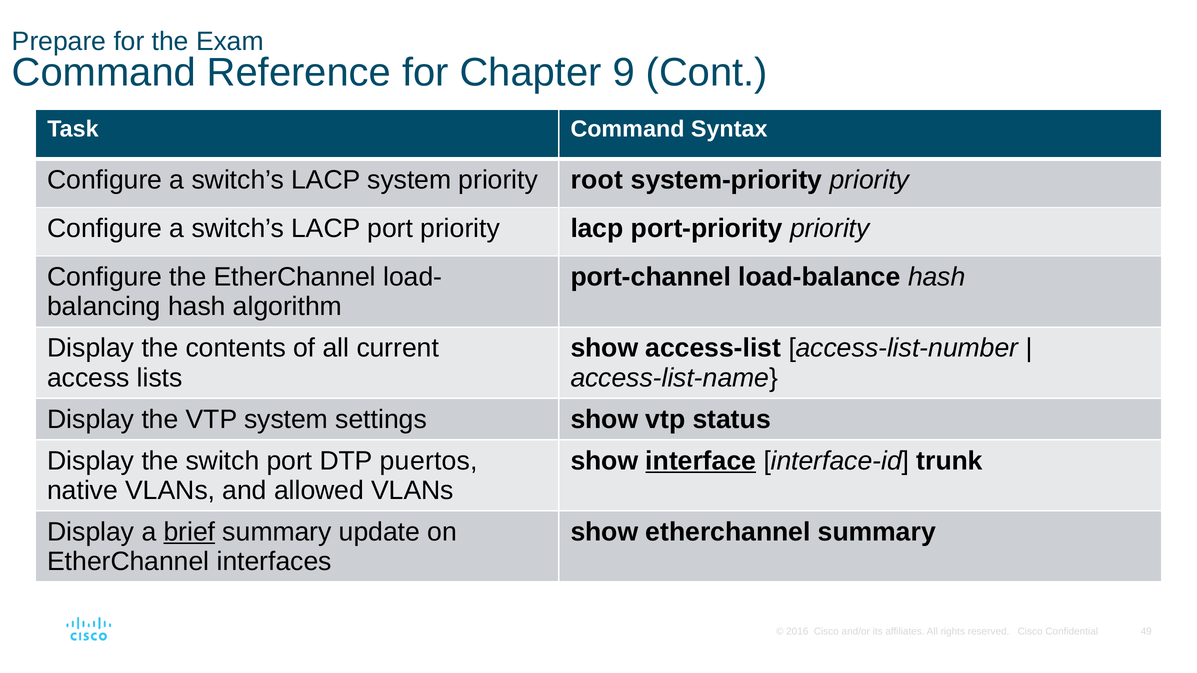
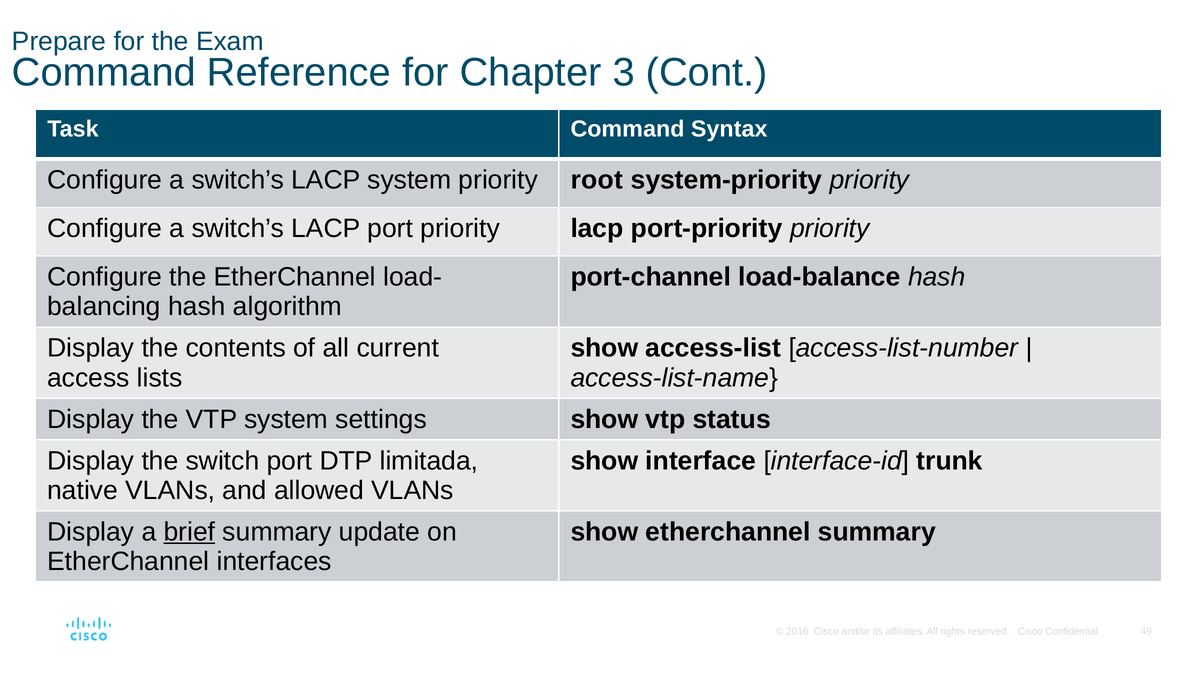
9: 9 -> 3 (624, 73)
puertos: puertos -> limitada (429, 461)
interface underline: present -> none (701, 461)
